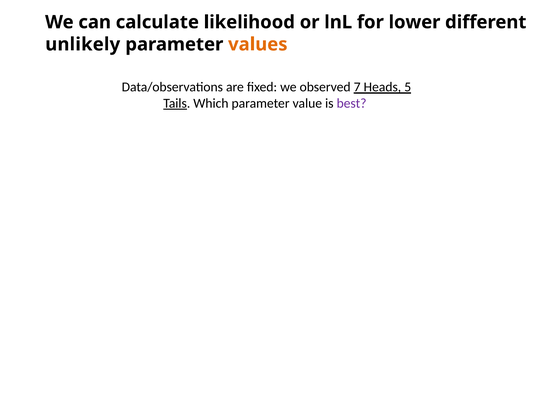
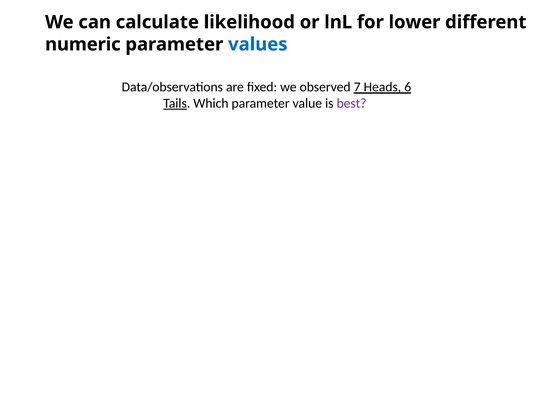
unlikely: unlikely -> numeric (83, 44)
values colour: orange -> blue (258, 44)
5: 5 -> 6 (408, 87)
